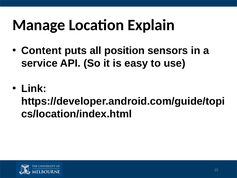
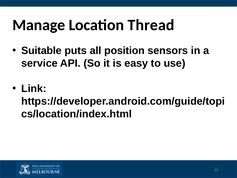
Explain: Explain -> Thread (151, 25)
Content: Content -> Suitable (41, 51)
